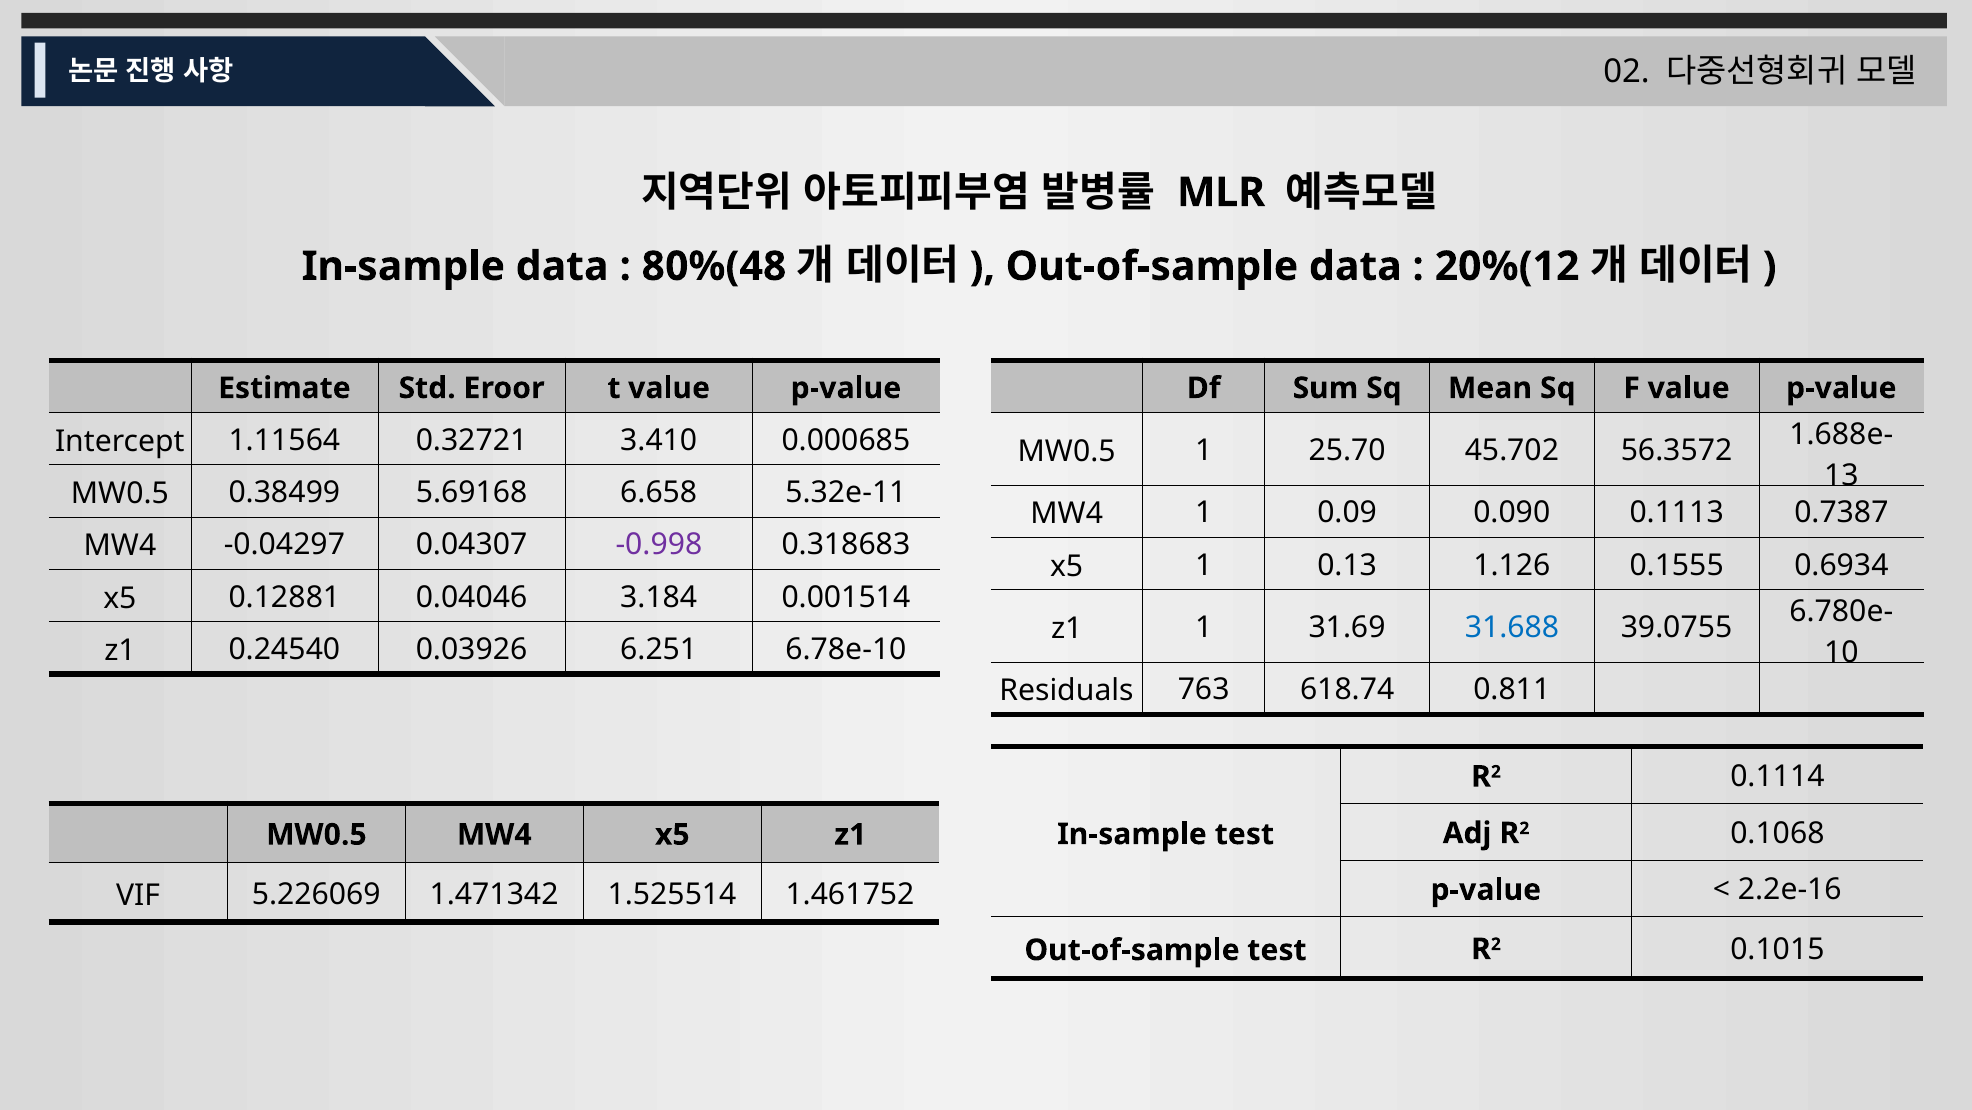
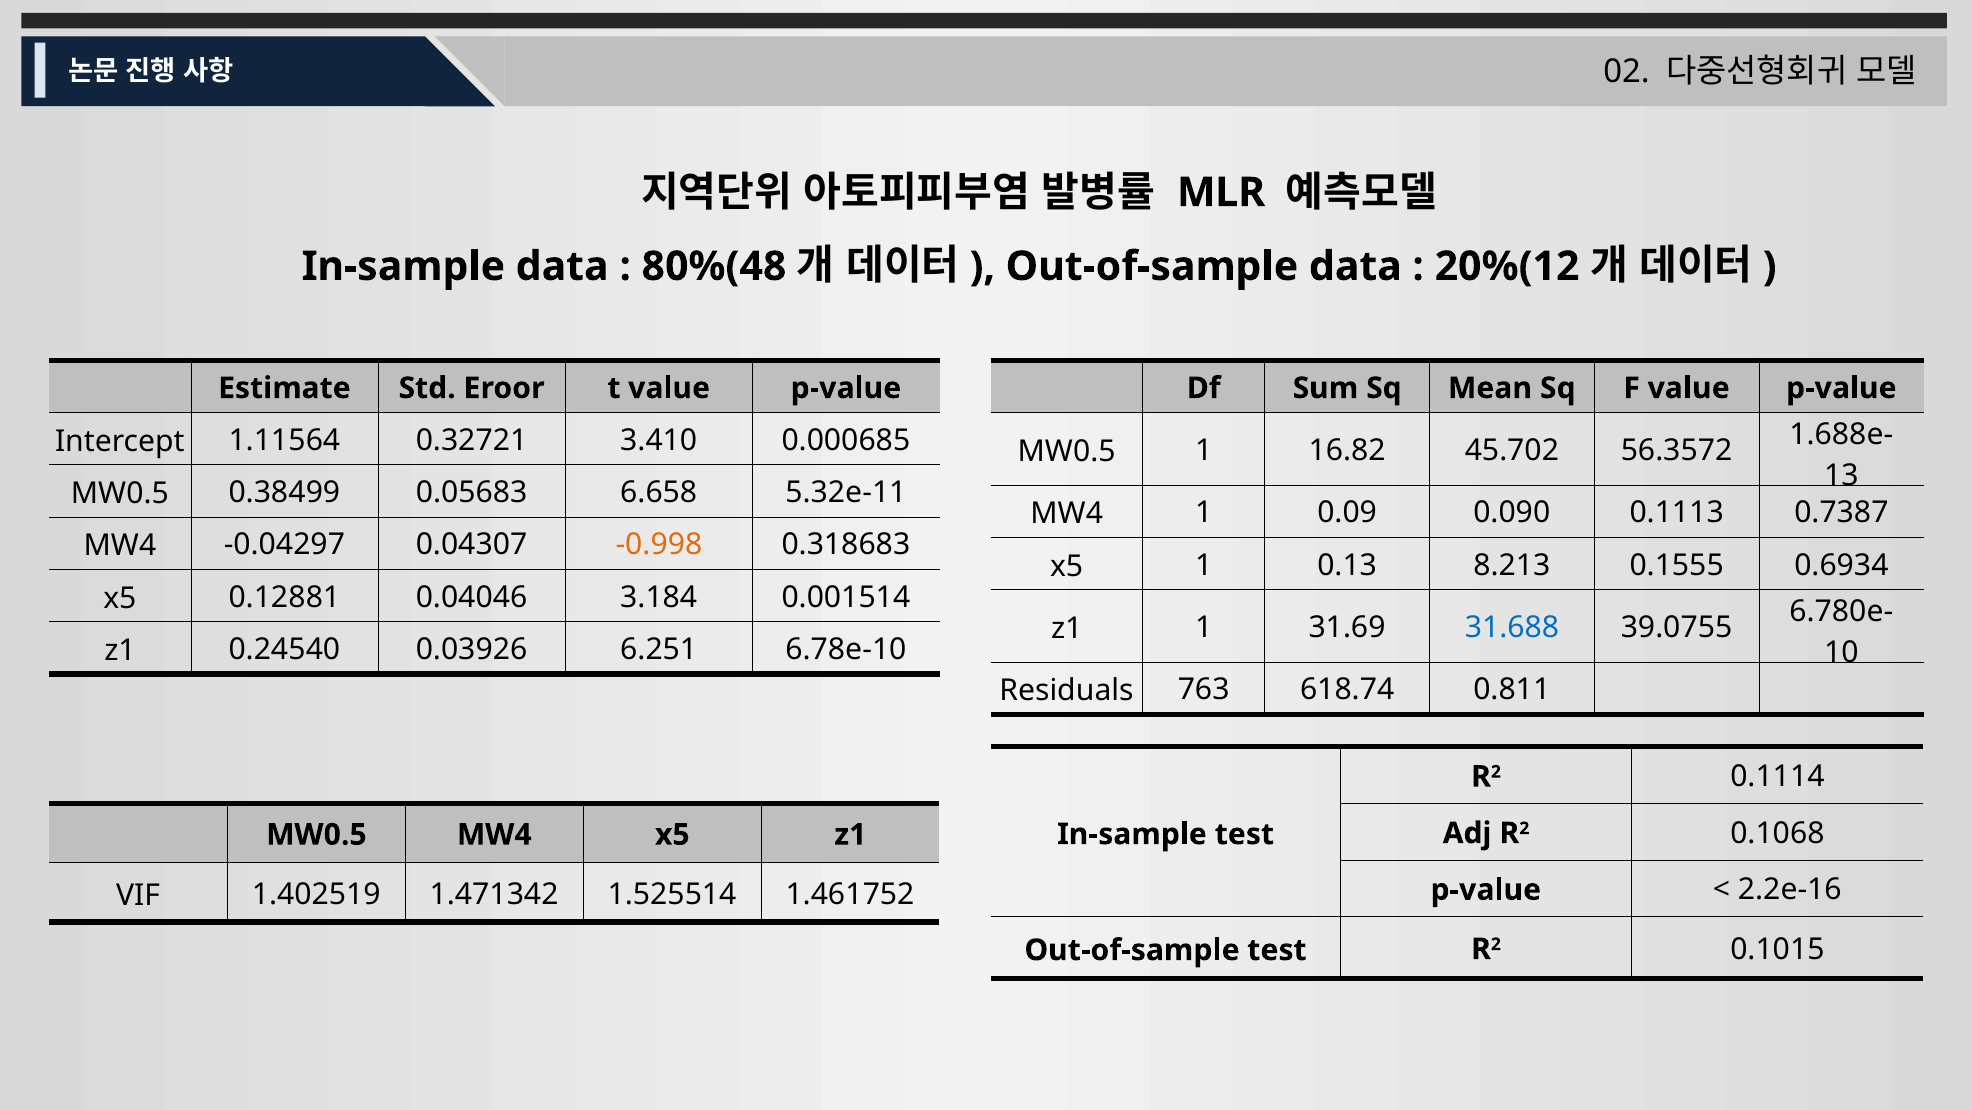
25.70: 25.70 -> 16.82 (1347, 450)
5.69168: 5.69168 -> 0.05683 (472, 492)
-0.998 colour: purple -> orange (659, 545)
1.126: 1.126 -> 8.213 (1512, 565)
5.226069: 5.226069 -> 1.402519 (316, 894)
